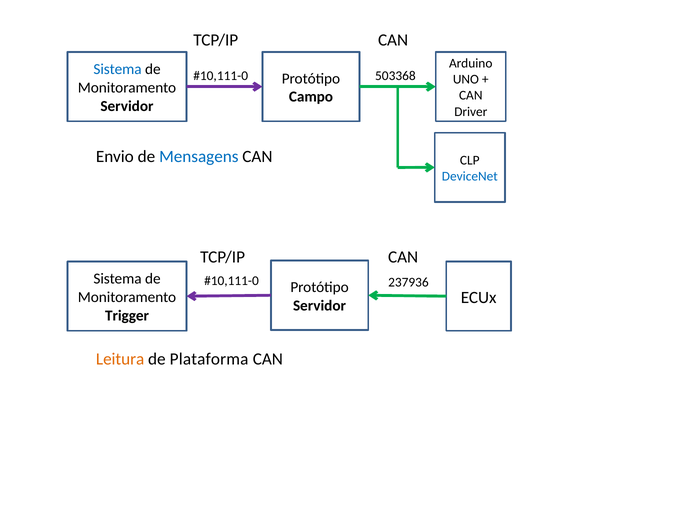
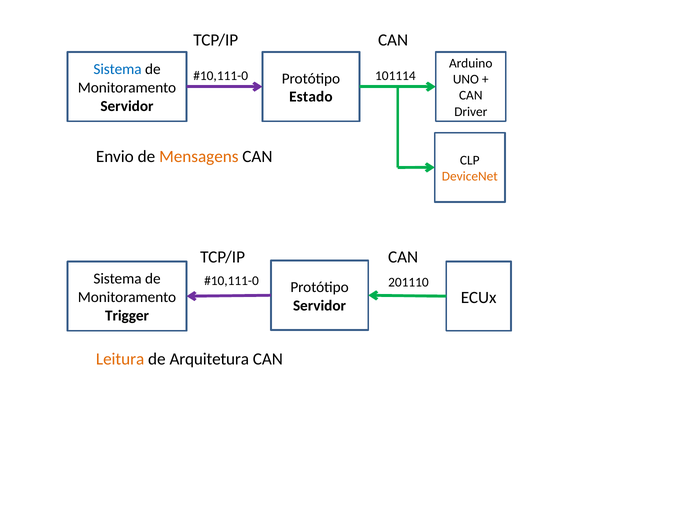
503368: 503368 -> 101114 (395, 76)
Campo: Campo -> Estado (311, 97)
Mensagens colour: blue -> orange (199, 157)
DeviceNet colour: blue -> orange (470, 176)
237936: 237936 -> 201110 (408, 282)
Plataforma: Plataforma -> Arquitetura (209, 359)
